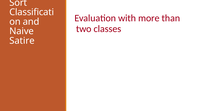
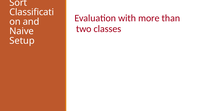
Satire: Satire -> Setup (22, 41)
